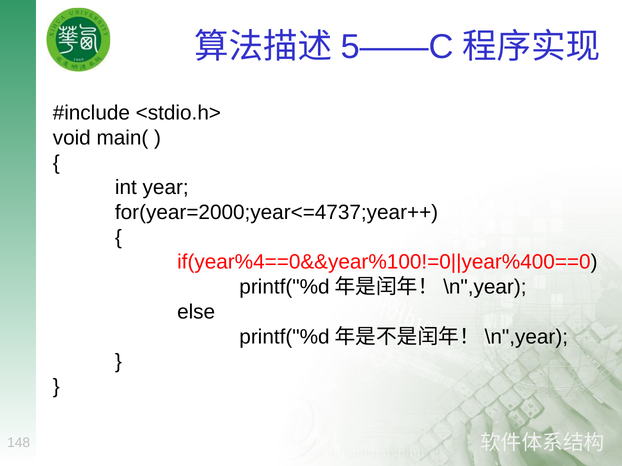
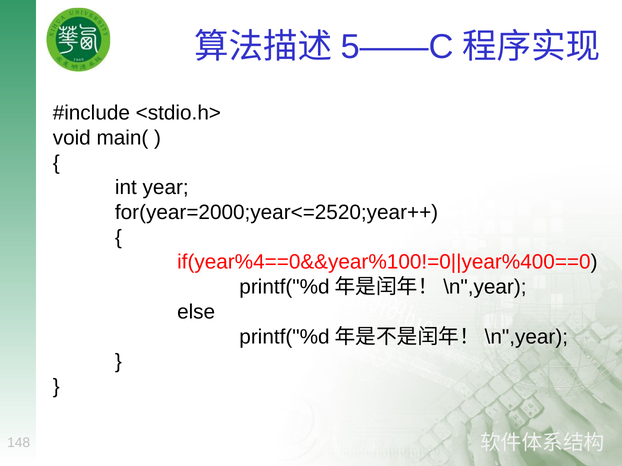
for(year=2000;year<=4737;year++: for(year=2000;year<=4737;year++ -> for(year=2000;year<=2520;year++ (277, 213)
